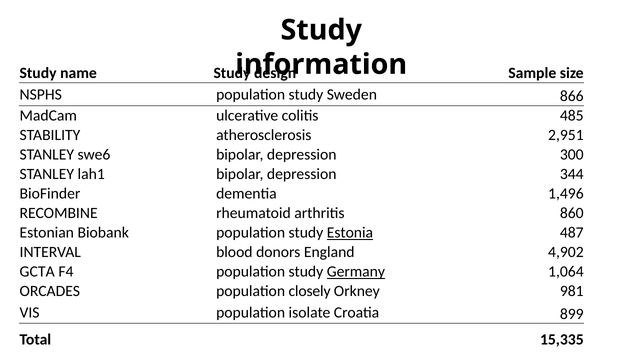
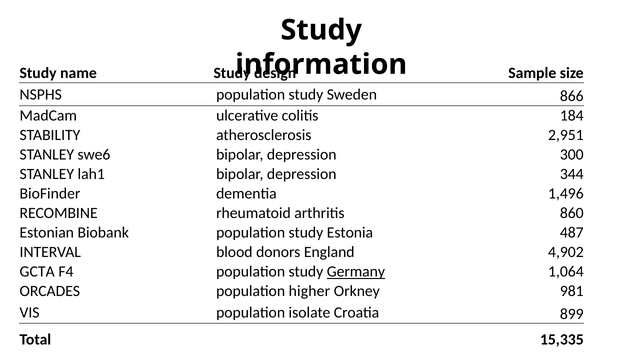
485: 485 -> 184 (572, 116)
Estonia underline: present -> none (350, 233)
closely: closely -> higher (309, 291)
